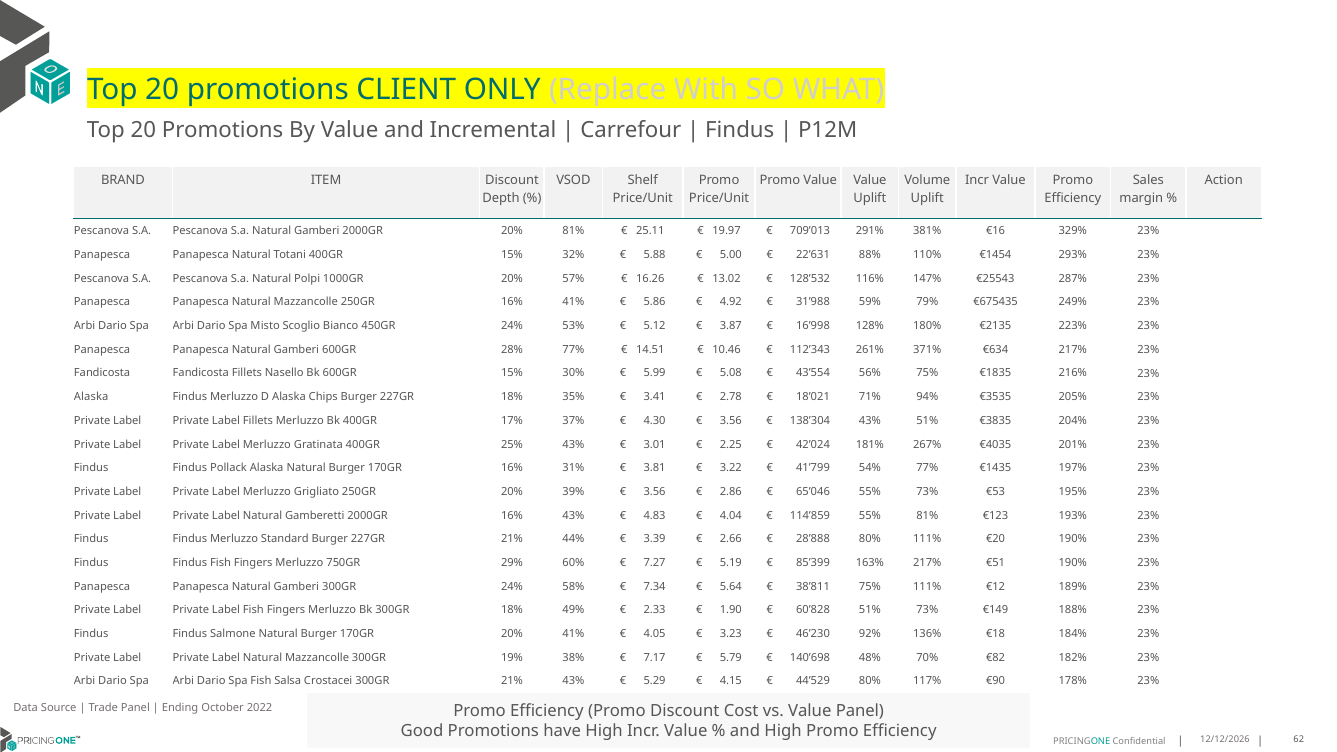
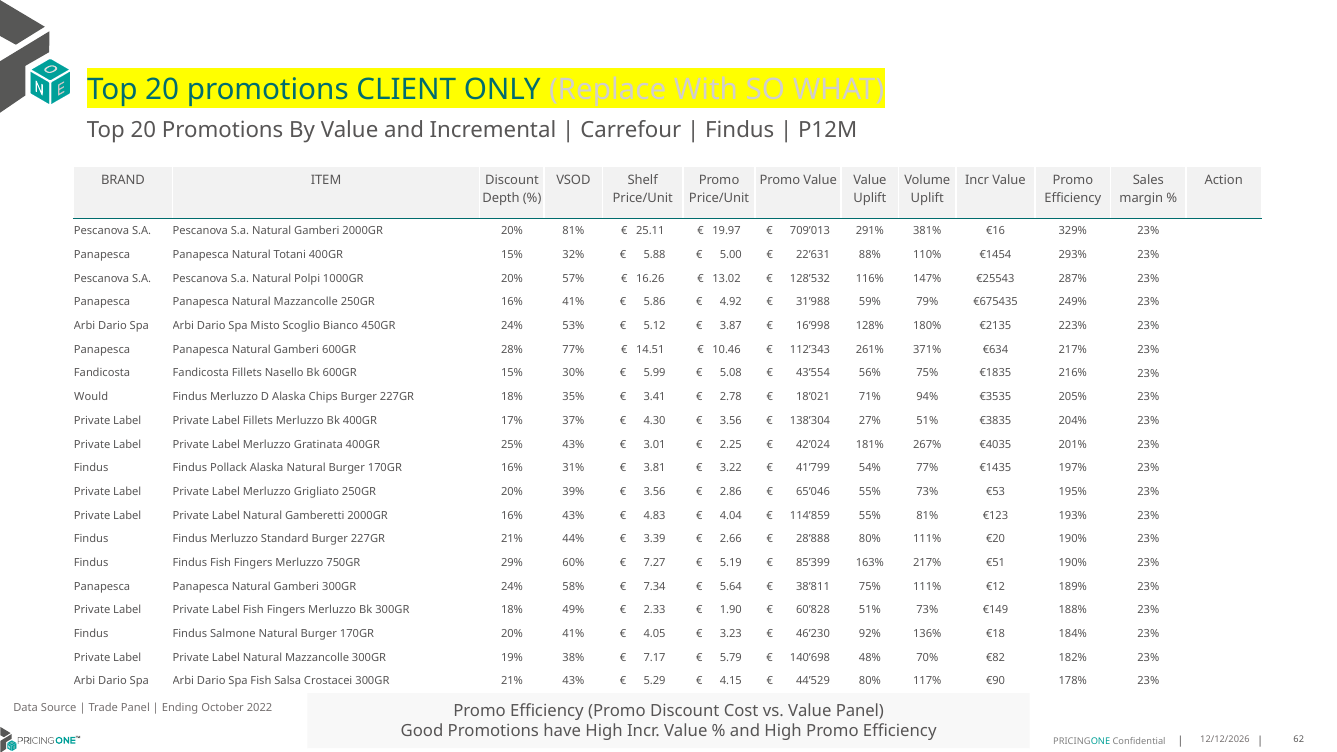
Alaska: Alaska -> Would (91, 397)
138’304 43%: 43% -> 27% (870, 421)
